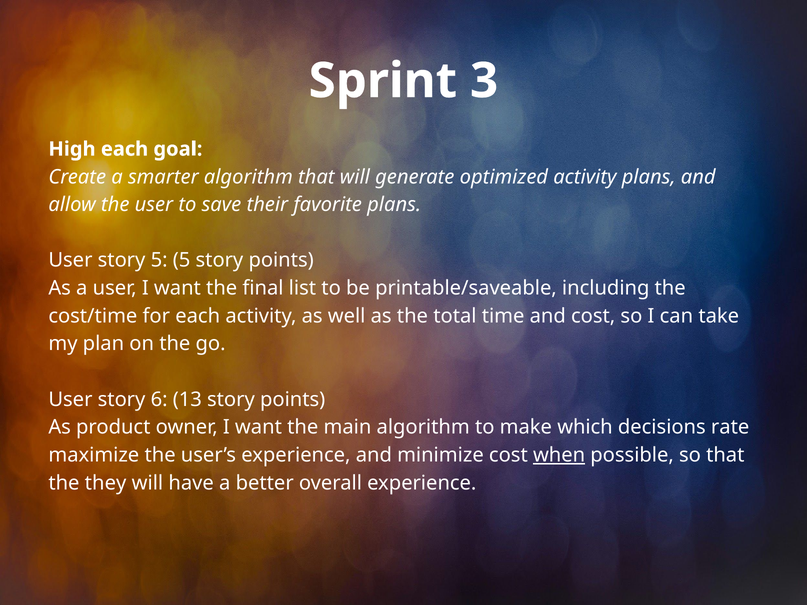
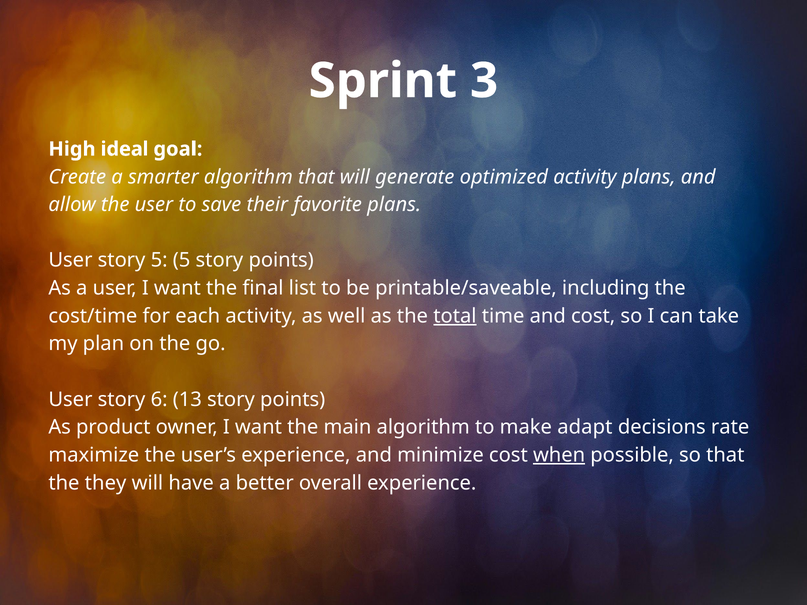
High each: each -> ideal (125, 149)
total underline: none -> present (455, 316)
which: which -> adapt (585, 427)
